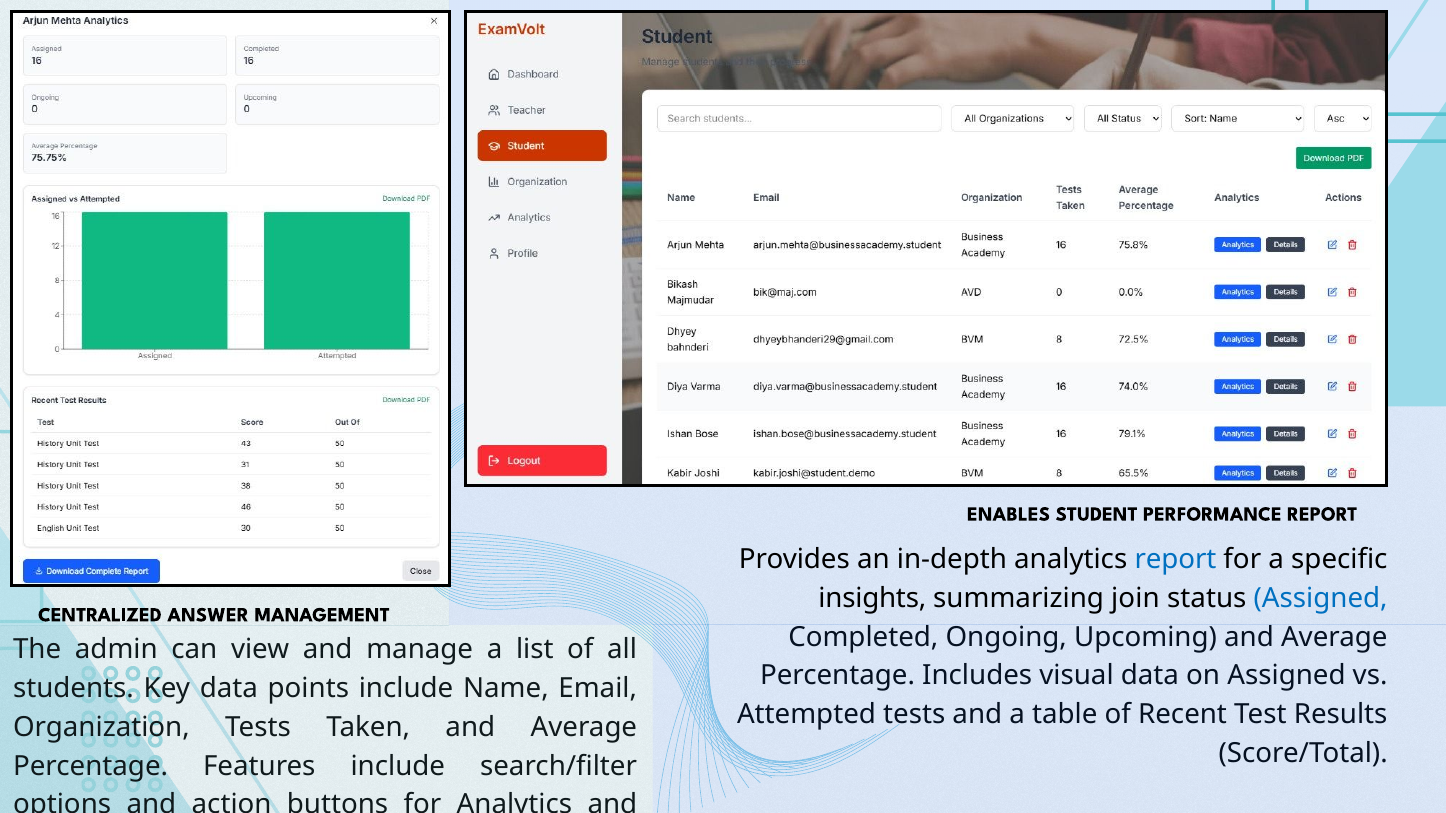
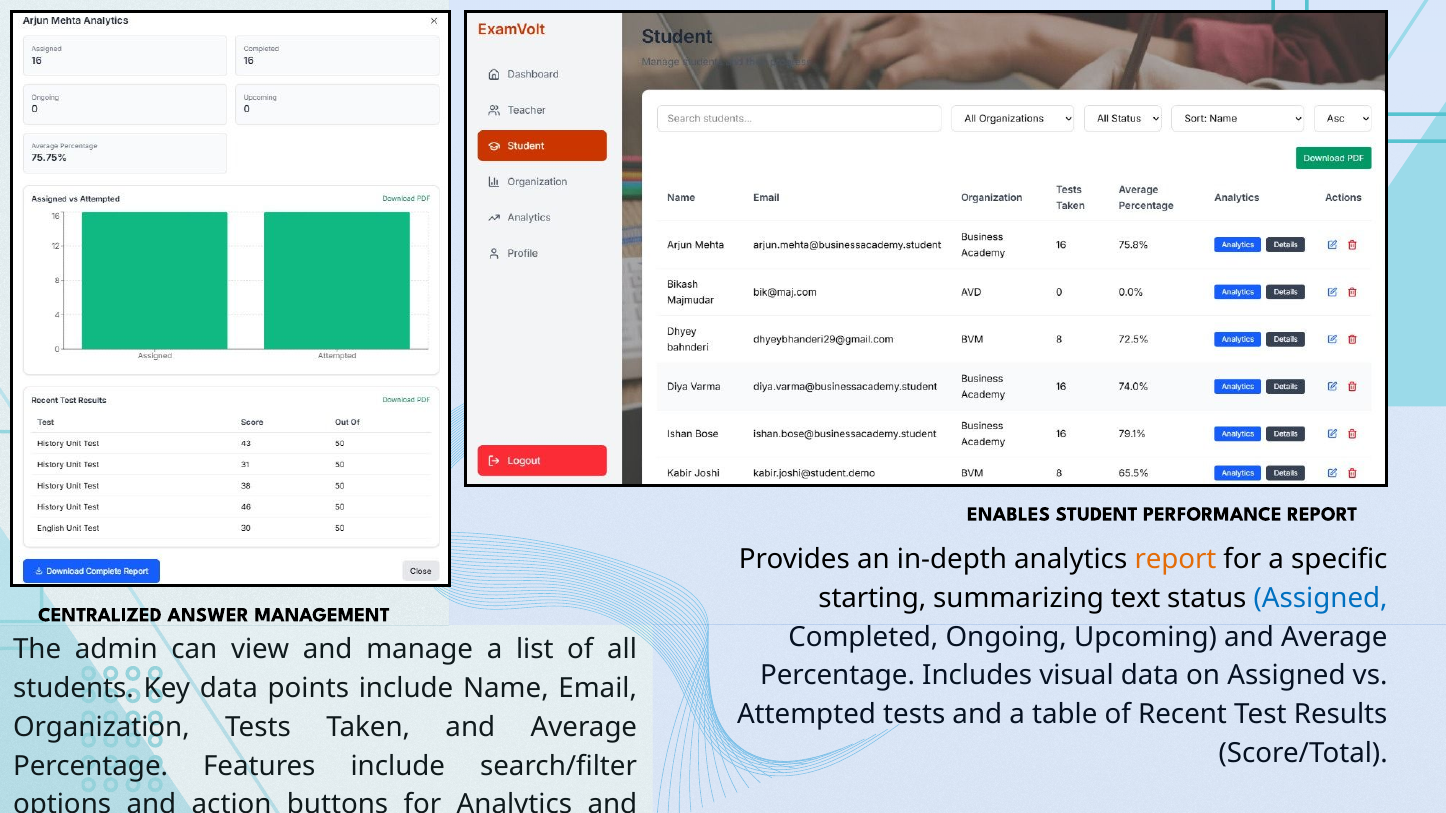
report colour: blue -> orange (1175, 560)
insights: insights -> starting (872, 598)
join: join -> text (1136, 598)
